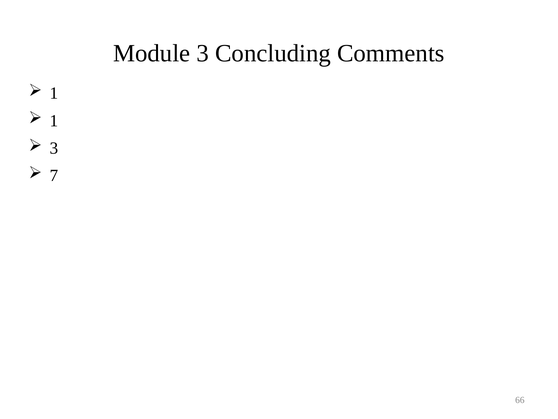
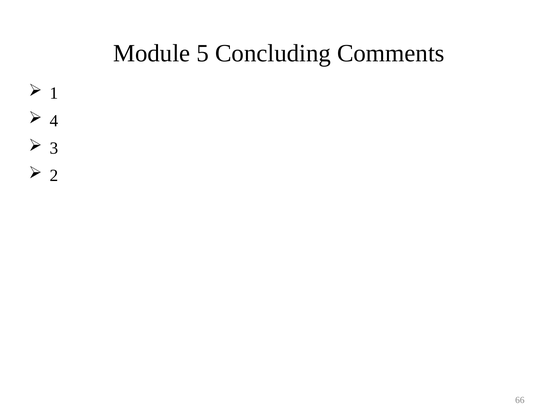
Module 3: 3 -> 5 (203, 53)
1: 1 -> 4 (54, 121)
7: 7 -> 2 (54, 175)
